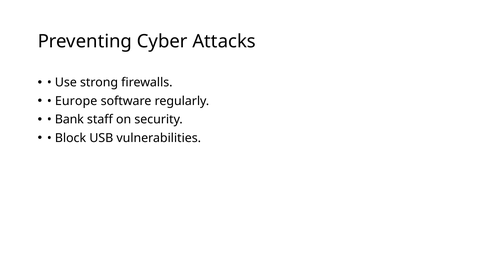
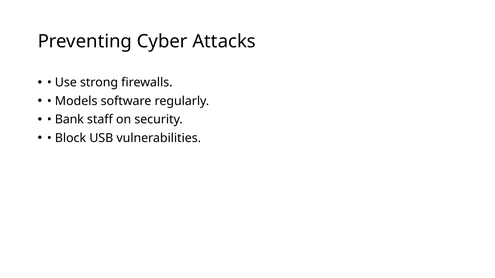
Europe: Europe -> Models (76, 101)
